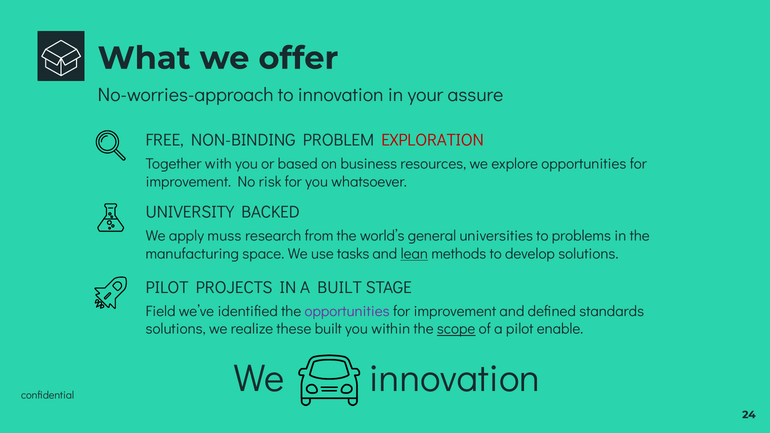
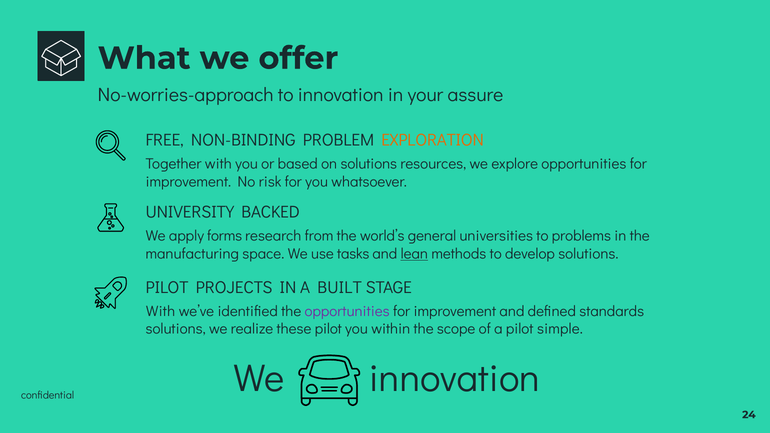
EXPLORATION colour: red -> orange (433, 140)
on business: business -> solutions (369, 164)
muss: muss -> forms (225, 236)
Field: Field -> With (160, 311)
these built: built -> pilot (328, 329)
scope underline: present -> none (456, 329)
enable: enable -> simple (560, 329)
